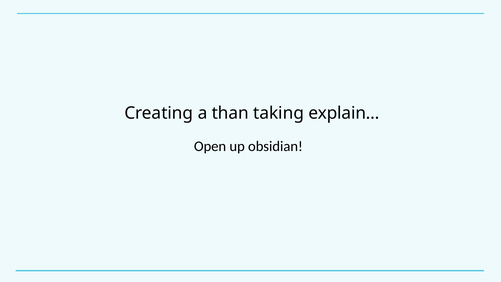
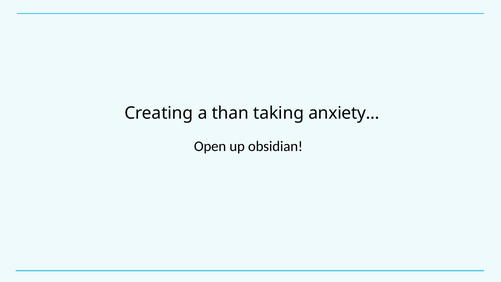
explain…: explain… -> anxiety… (344, 113)
